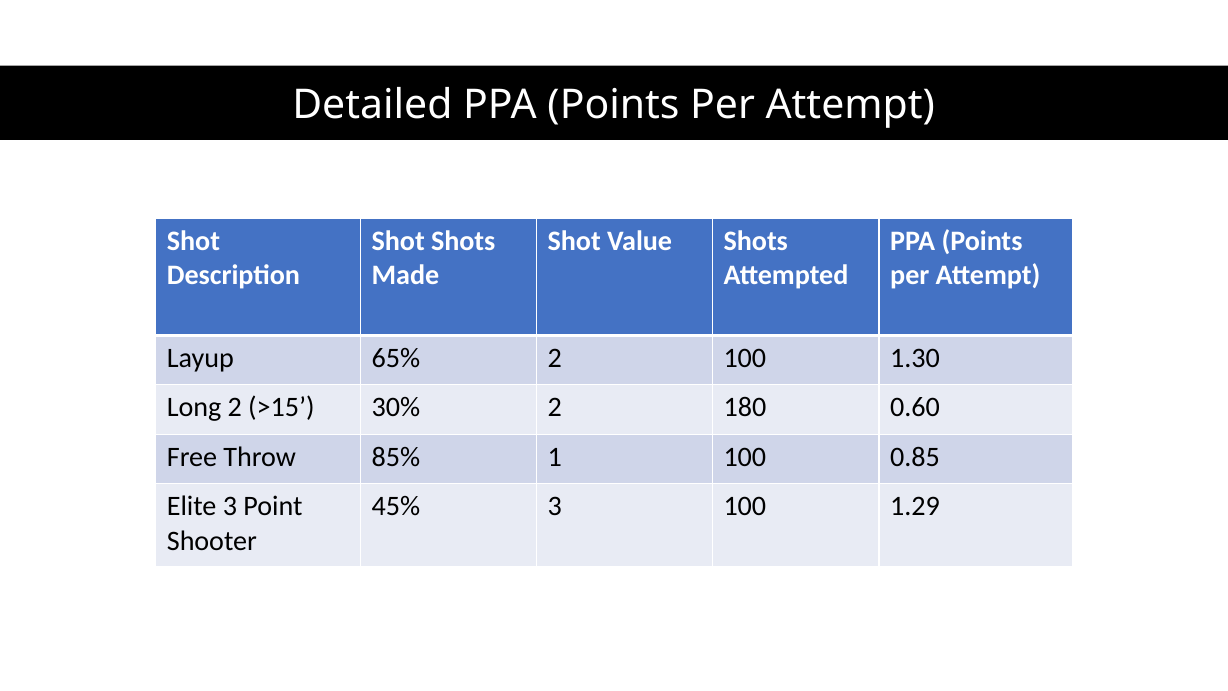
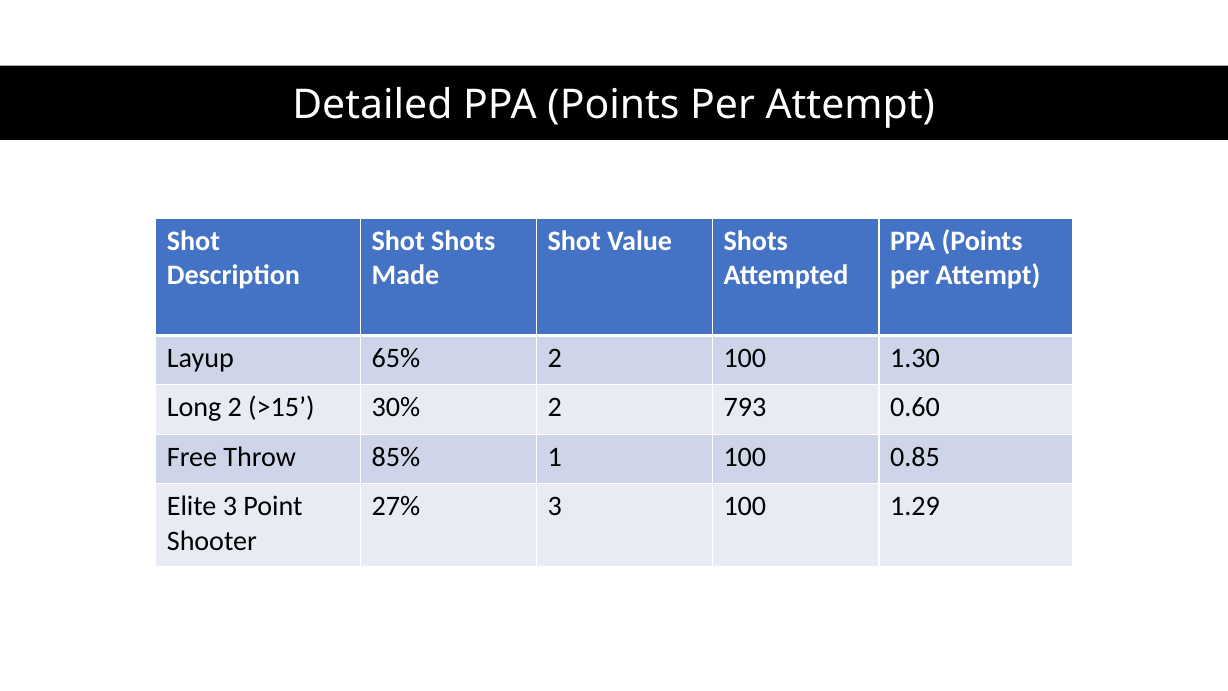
180: 180 -> 793 (745, 408)
45%: 45% -> 27% (396, 506)
